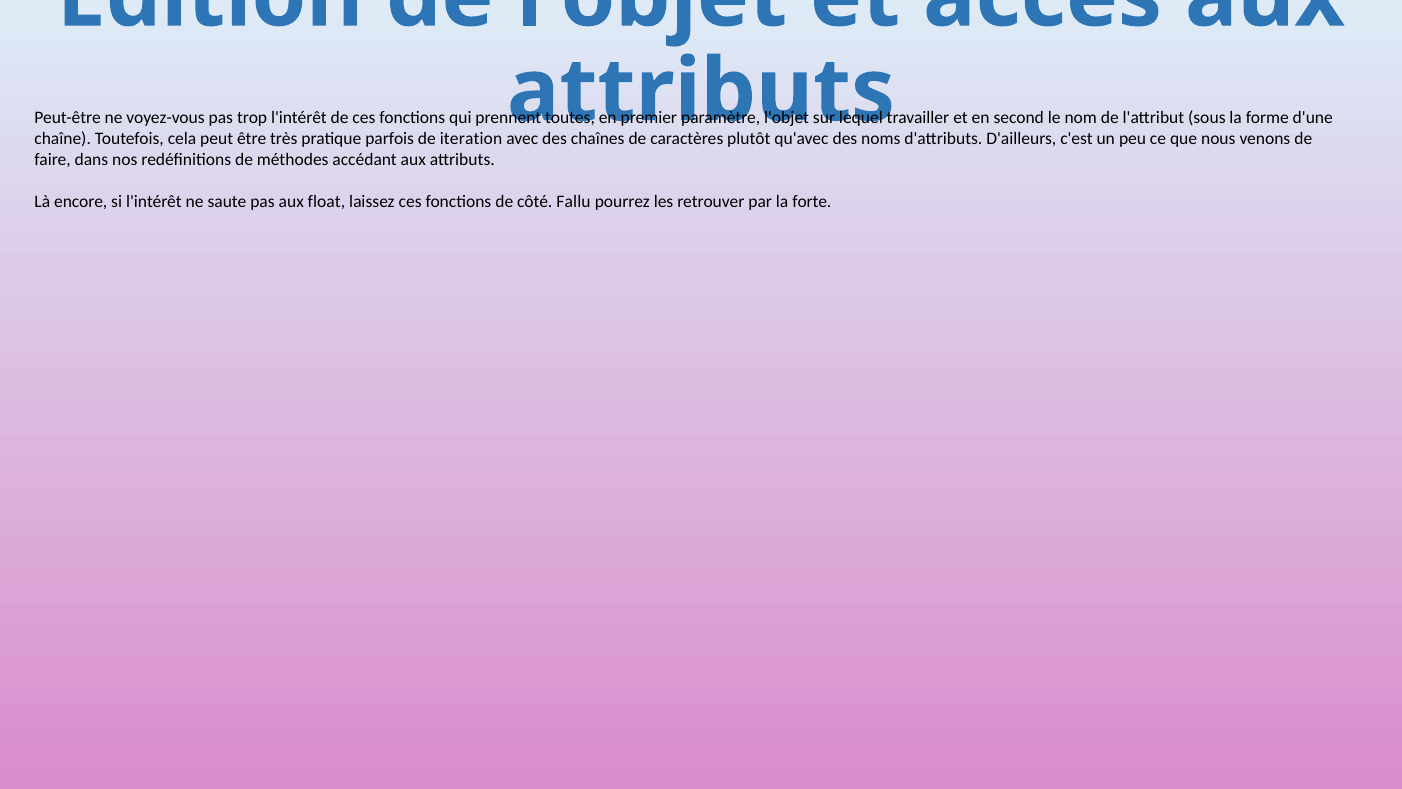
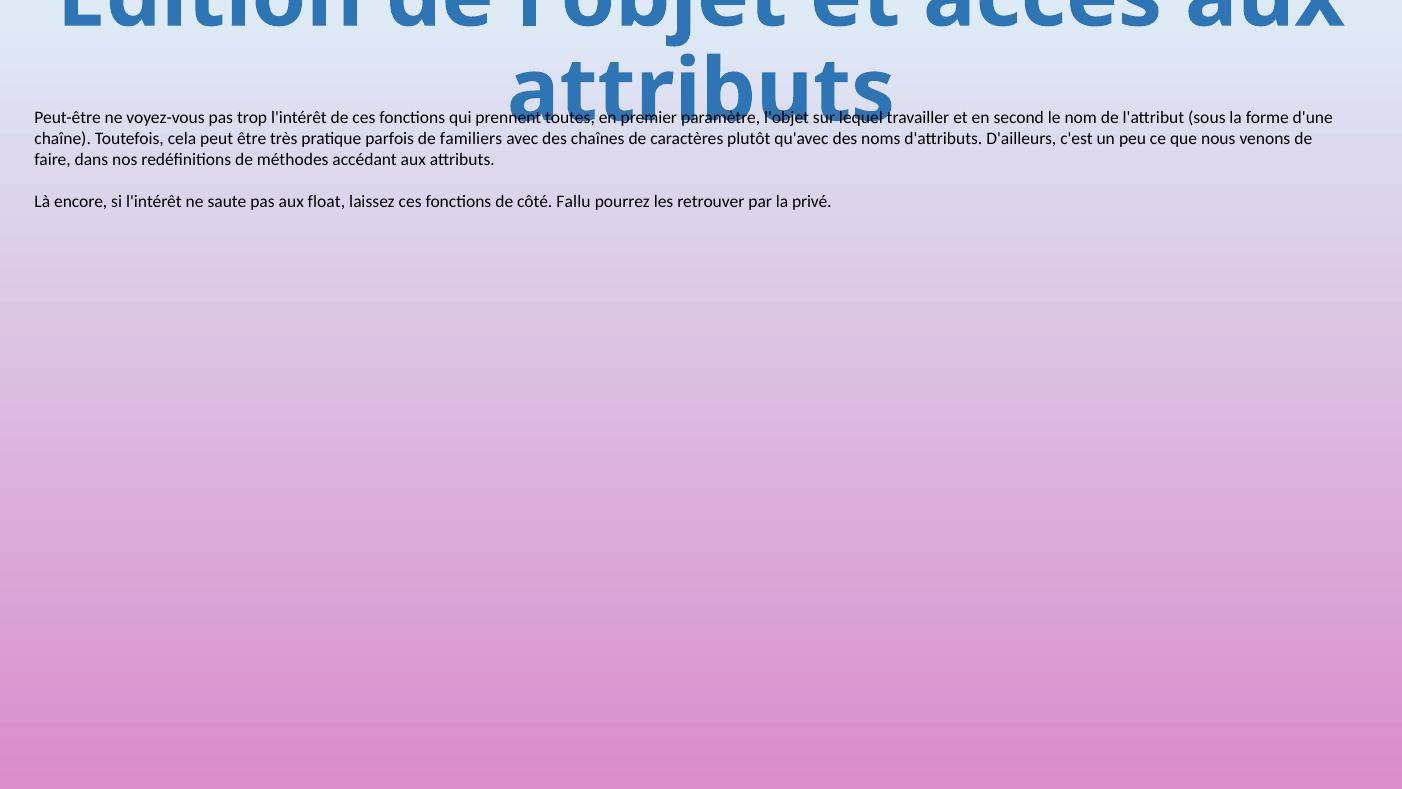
iteration: iteration -> familiers (471, 138)
forte: forte -> privé (812, 201)
